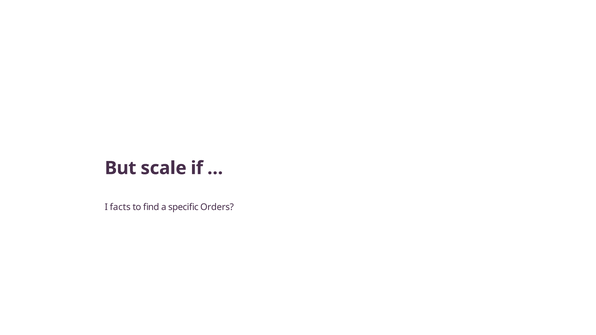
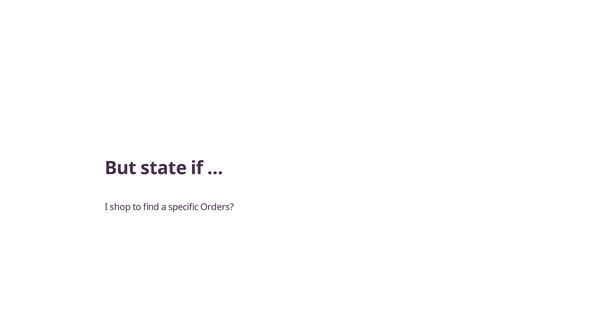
scale: scale -> state (164, 168)
facts: facts -> shop (120, 207)
